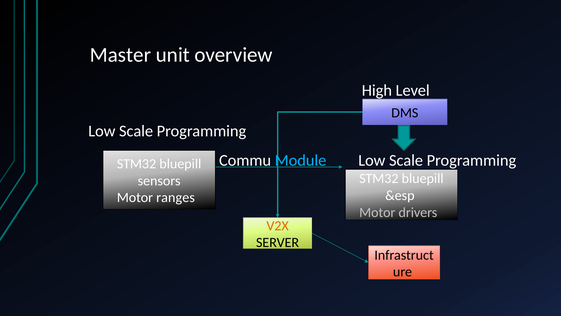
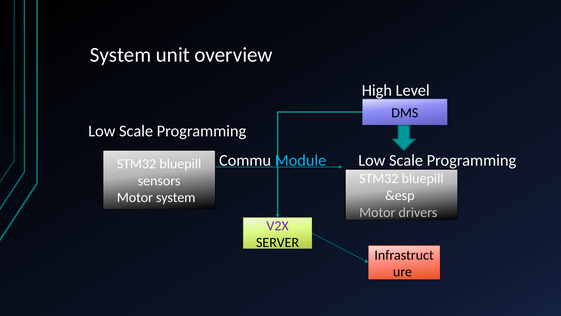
Master: Master -> System (120, 55)
Motor ranges: ranges -> system (176, 197)
V2X colour: orange -> purple (278, 225)
